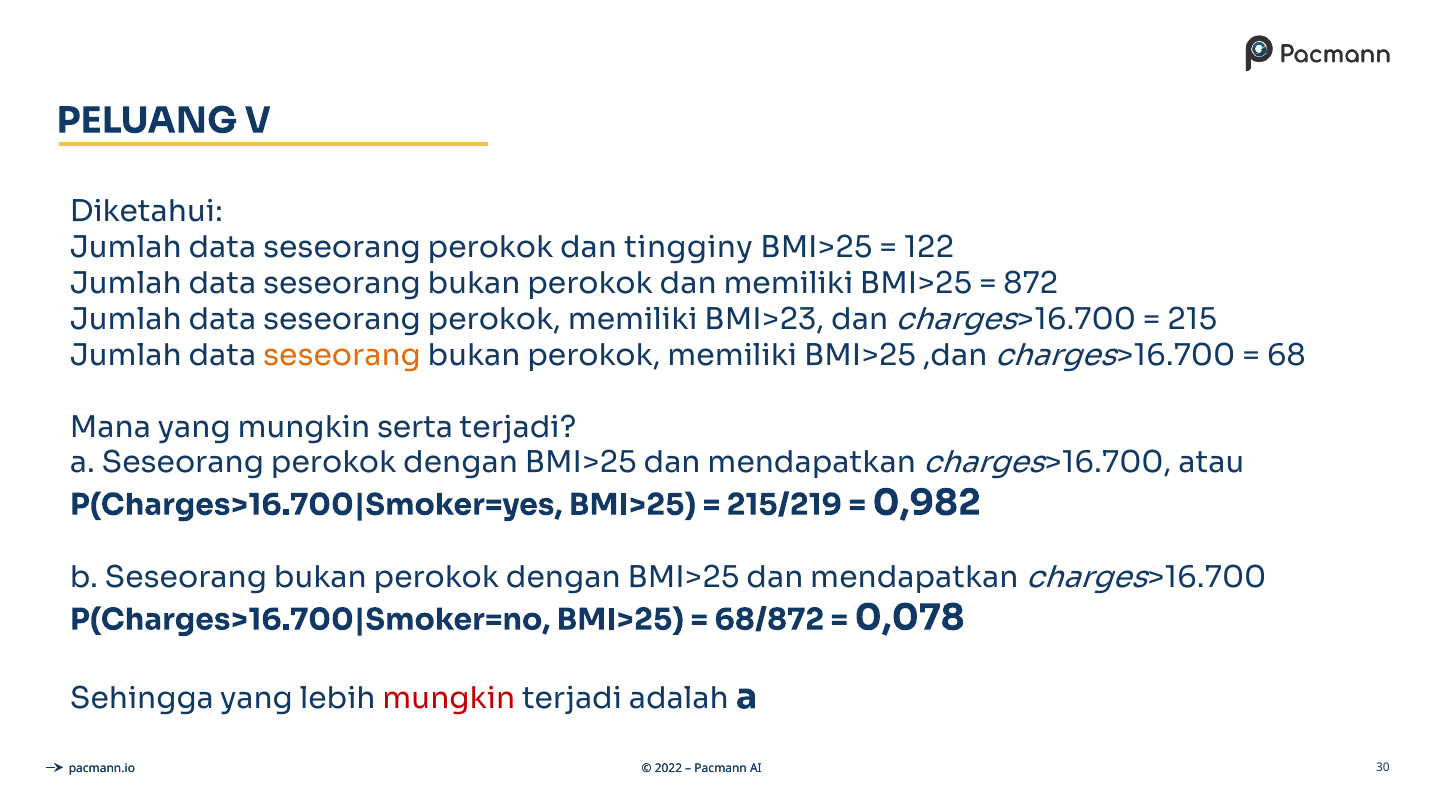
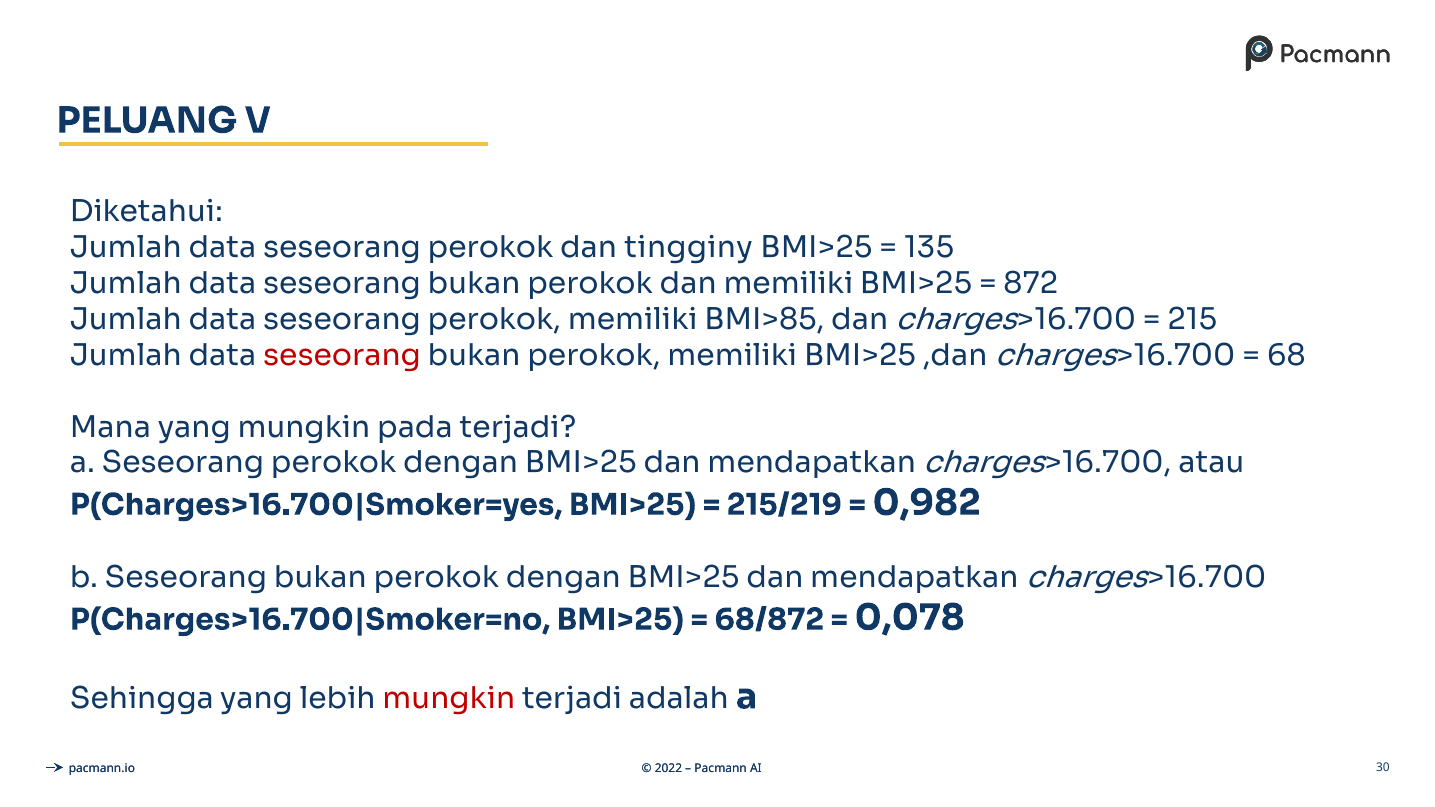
122: 122 -> 135 (929, 248)
BMI>23: BMI>23 -> BMI>85 (764, 320)
seseorang colour: orange -> red (342, 355)
serta: serta -> pada (415, 427)
